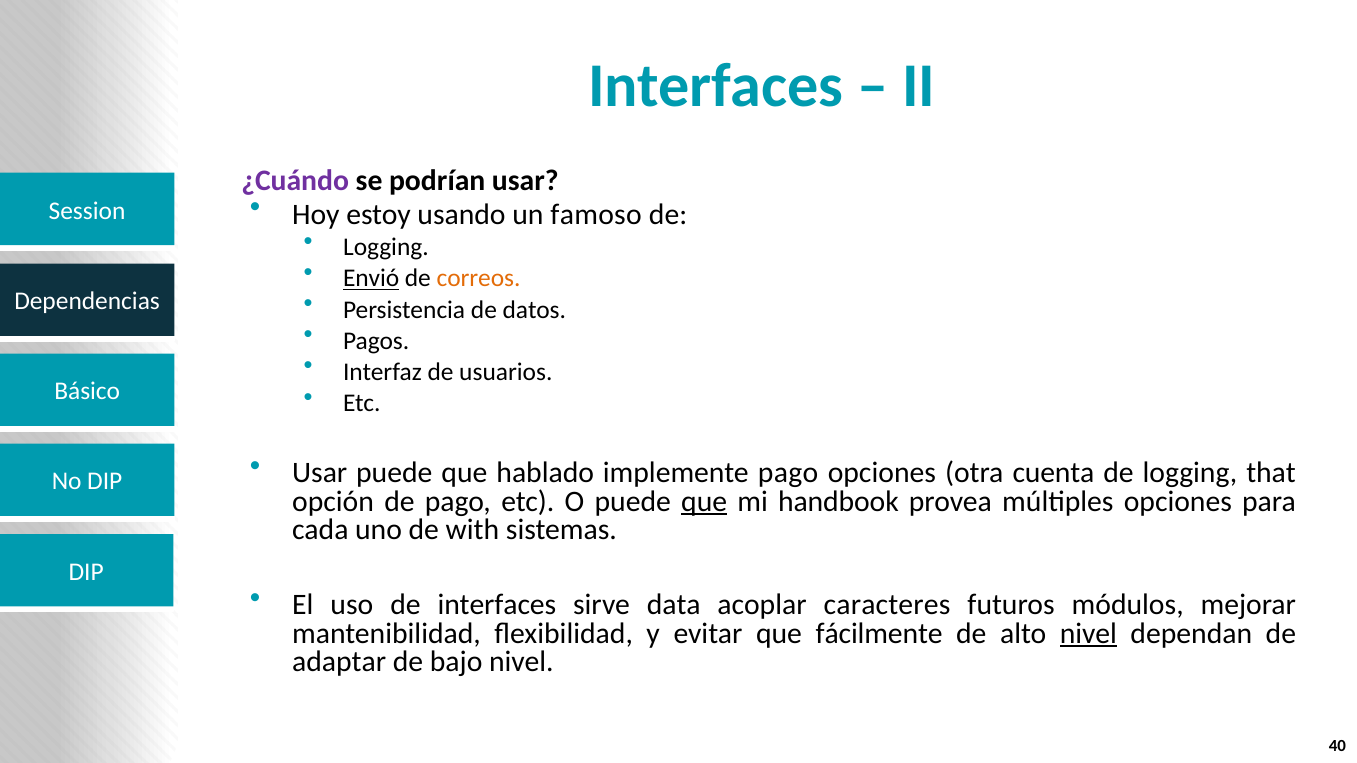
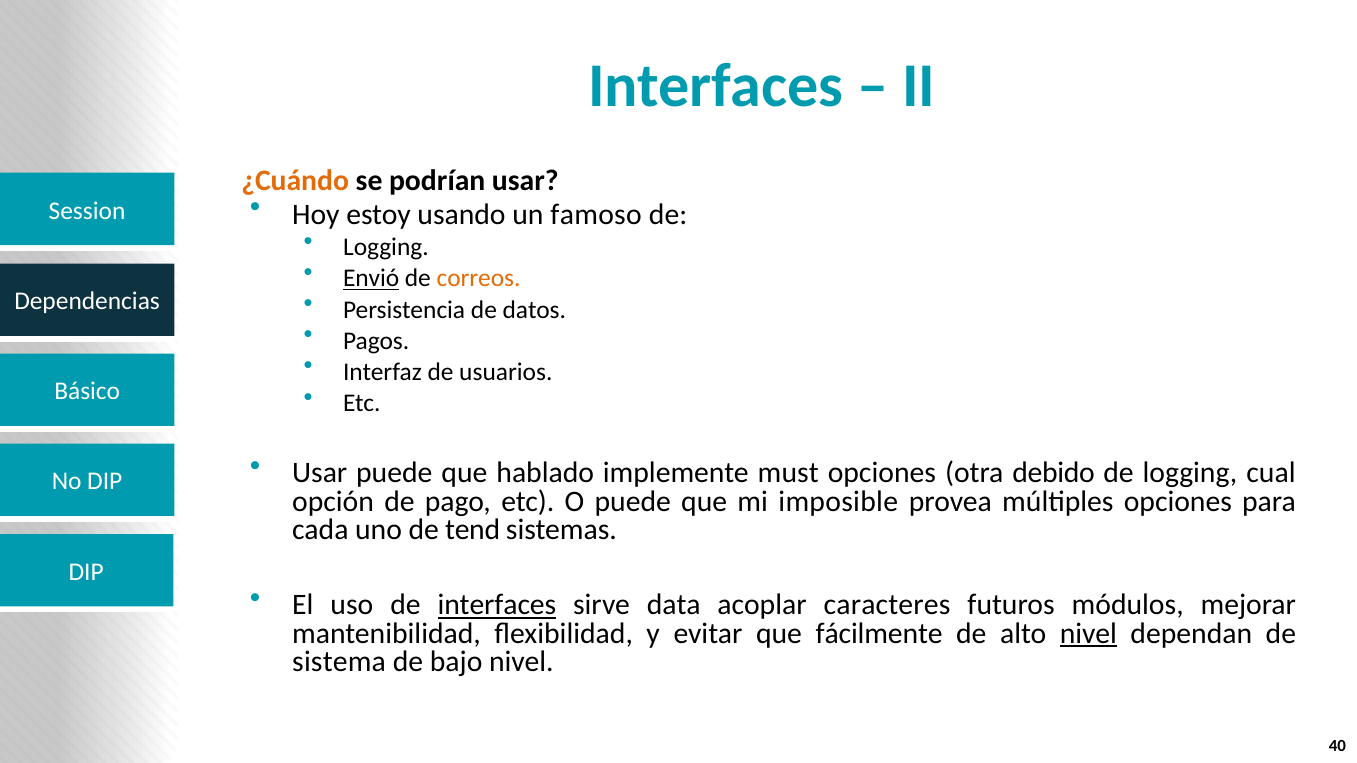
¿Cuándo colour: purple -> orange (295, 181)
implemente pago: pago -> must (788, 473)
cuenta: cuenta -> debido (1054, 473)
that: that -> cual (1271, 473)
que underline: present -> none (704, 502)
handbook: handbook -> imposible (838, 502)
with: with -> tend (473, 530)
interfaces underline: none -> present (497, 605)
adaptar: adaptar -> sistema (339, 662)
